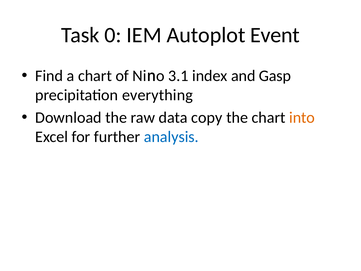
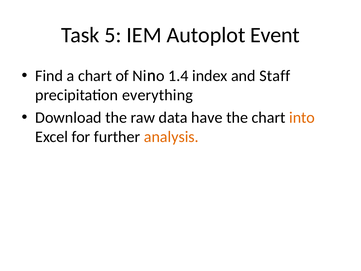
0: 0 -> 5 (113, 35)
3.1: 3.1 -> 1.4 (178, 76)
Gasp: Gasp -> Staff (275, 76)
copy: copy -> have (207, 117)
analysis colour: blue -> orange (171, 137)
